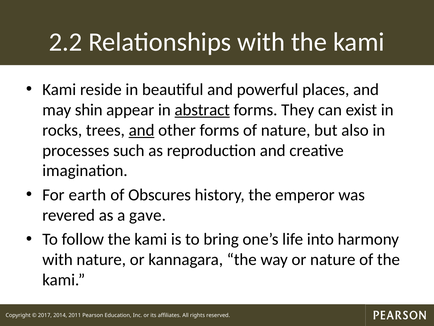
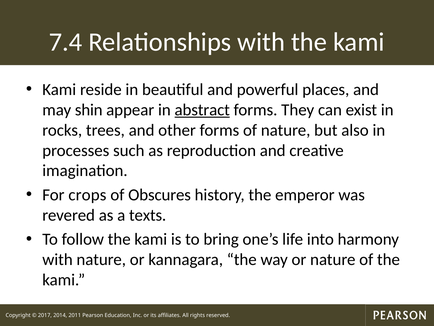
2.2: 2.2 -> 7.4 (66, 42)
and underline: present -> none (142, 130)
earth: earth -> crops (87, 195)
gave: gave -> texts (148, 215)
